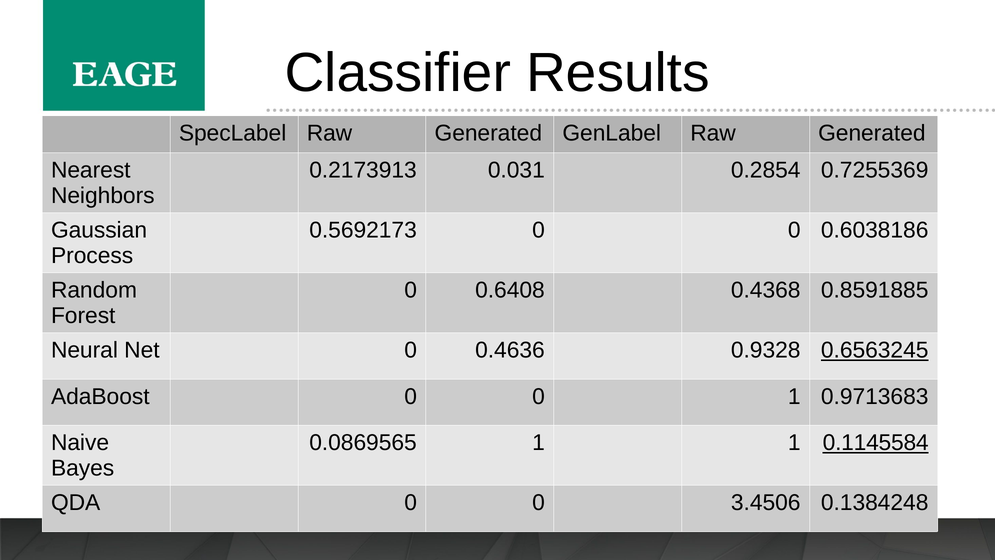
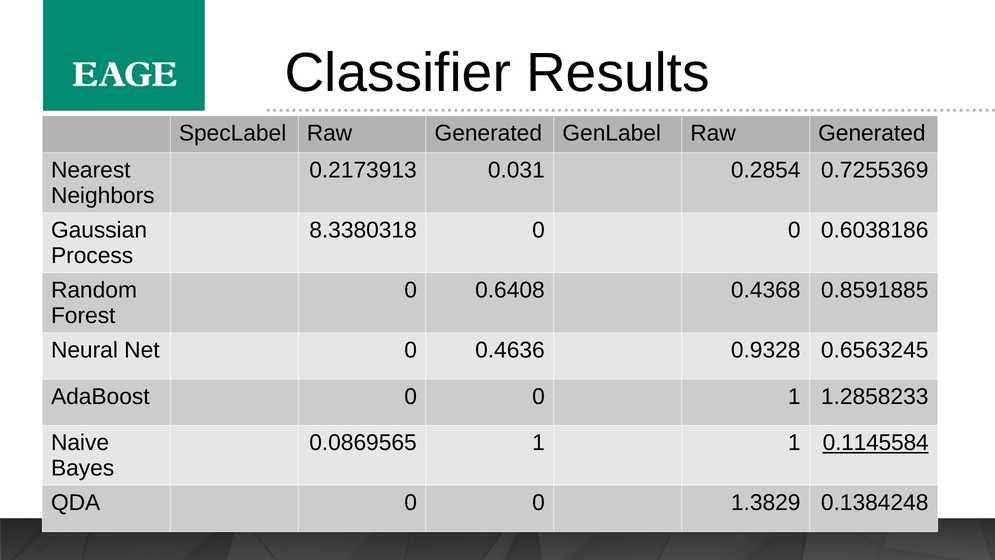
0.5692173: 0.5692173 -> 8.3380318 (363, 230)
0.6563245 underline: present -> none (875, 350)
0.9713683: 0.9713683 -> 1.2858233 (875, 396)
3.4506: 3.4506 -> 1.3829 (766, 503)
